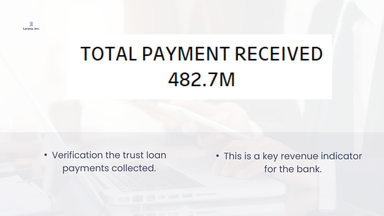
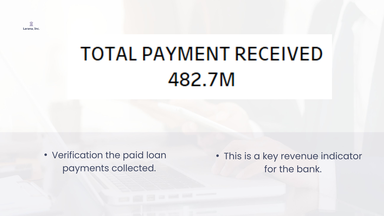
trust: trust -> paid (133, 155)
